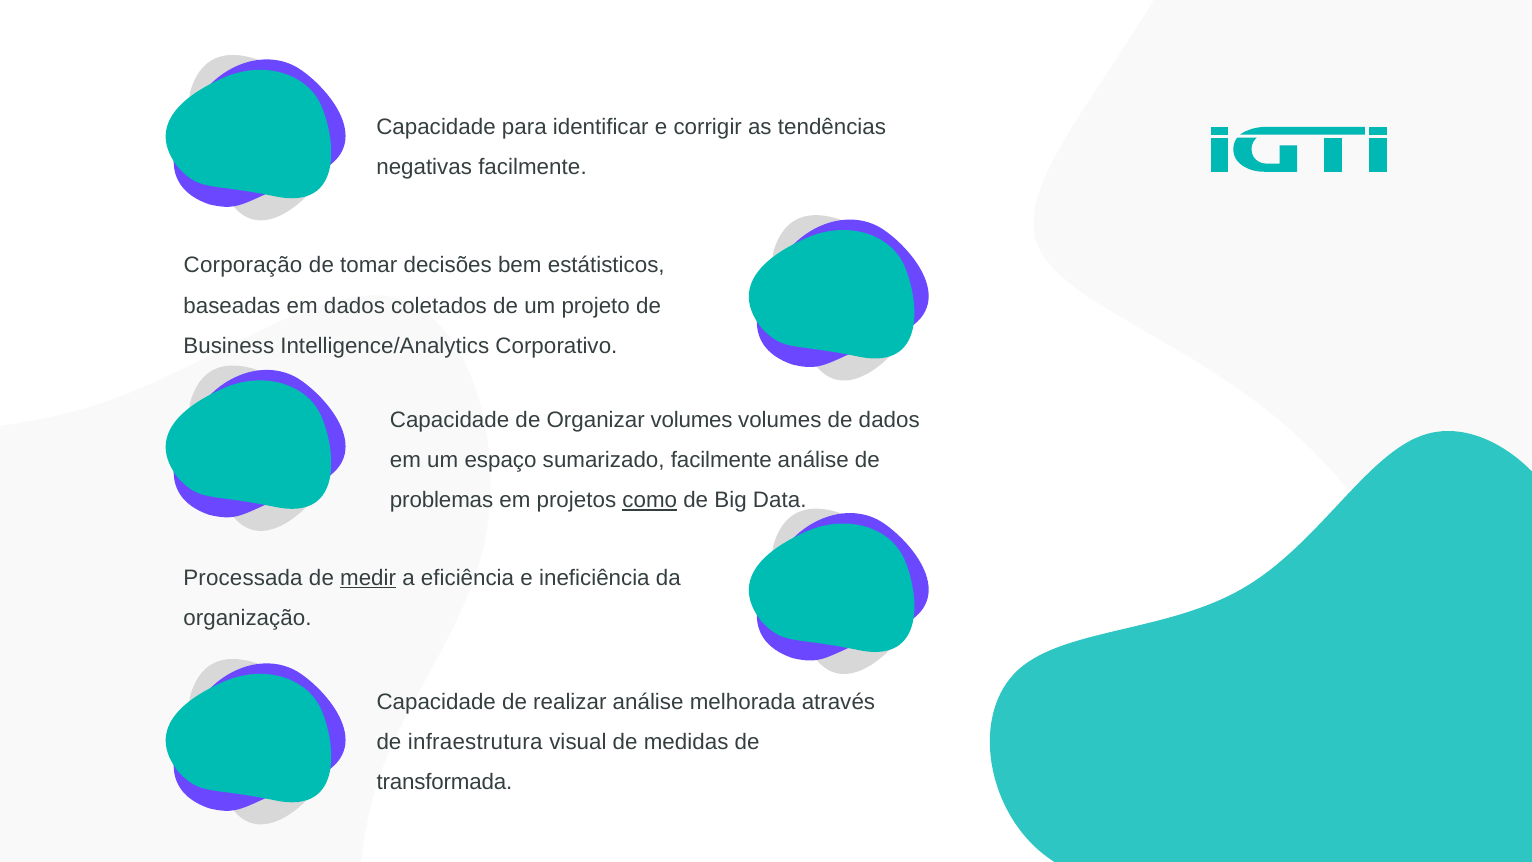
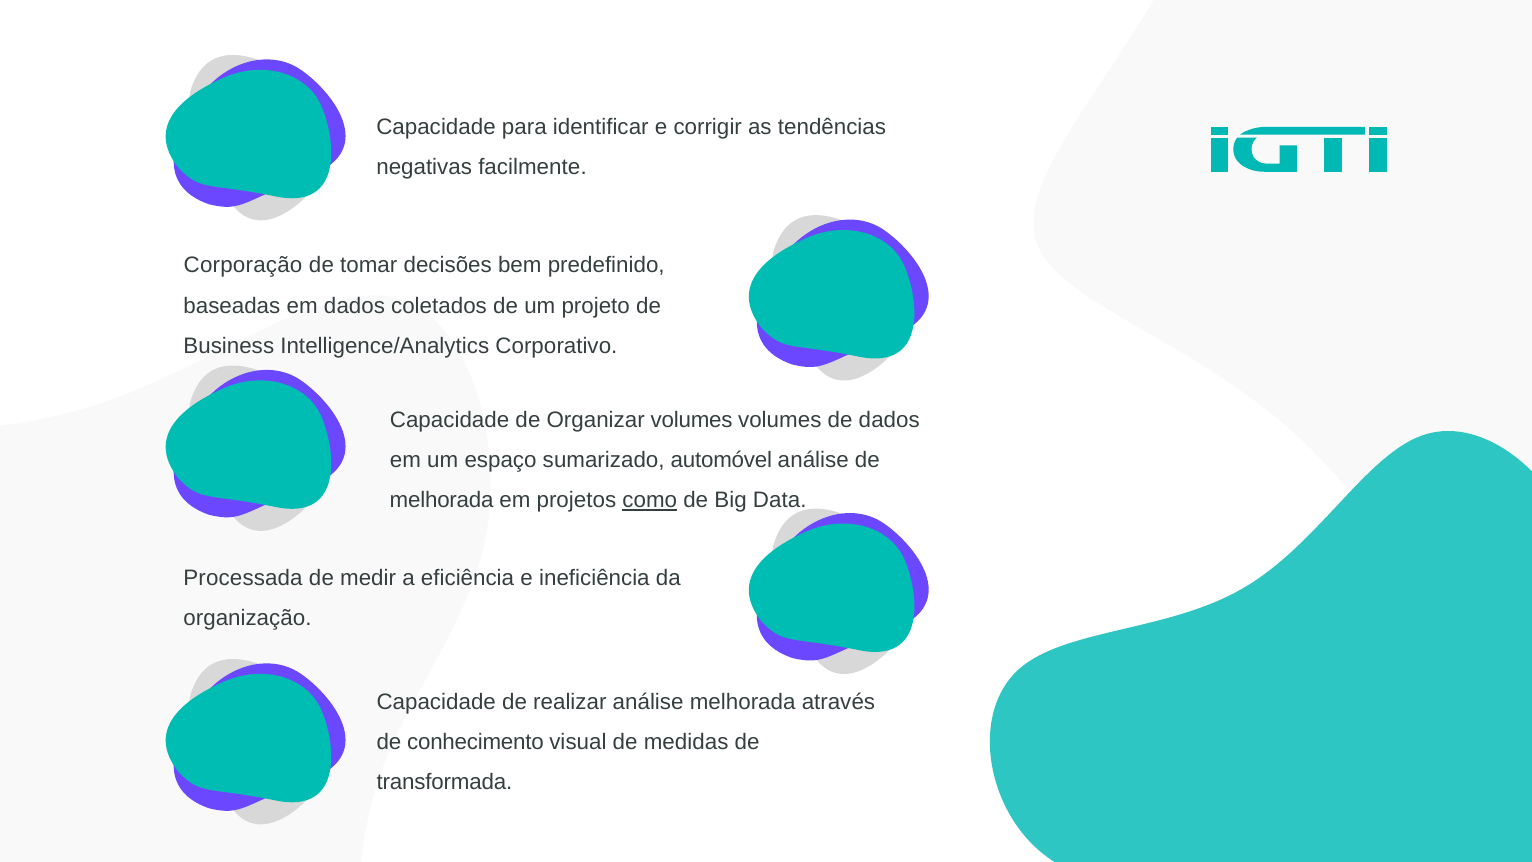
estátisticos: estátisticos -> predefinido (606, 265)
sumarizado facilmente: facilmente -> automóvel (721, 460)
problemas: problemas -> melhorada (442, 500)
medir underline: present -> none (368, 578)
infraestrutura: infraestrutura -> conhecimento (475, 742)
